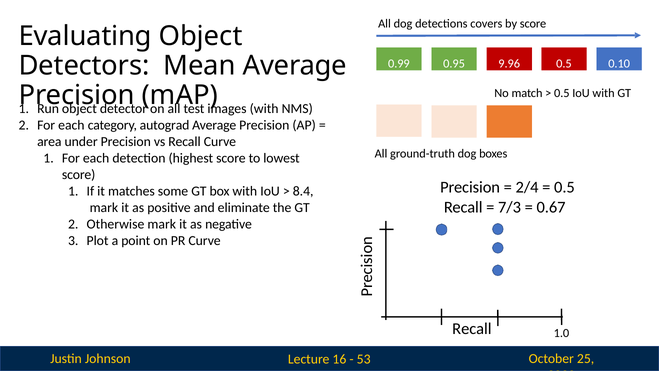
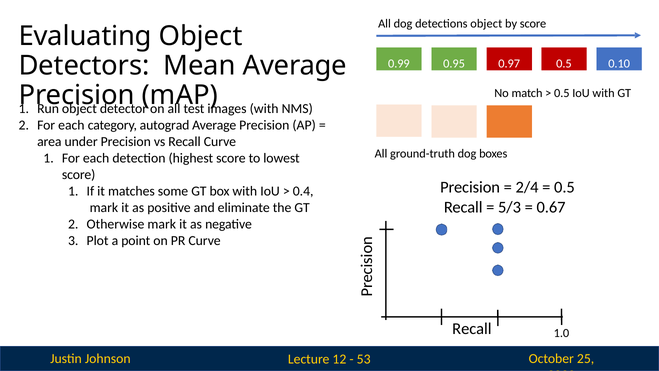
detections covers: covers -> object (486, 24)
9.96: 9.96 -> 0.97 (509, 64)
8.4: 8.4 -> 0.4 (303, 191)
7/3: 7/3 -> 5/3 (509, 207)
16: 16 -> 12 (339, 359)
